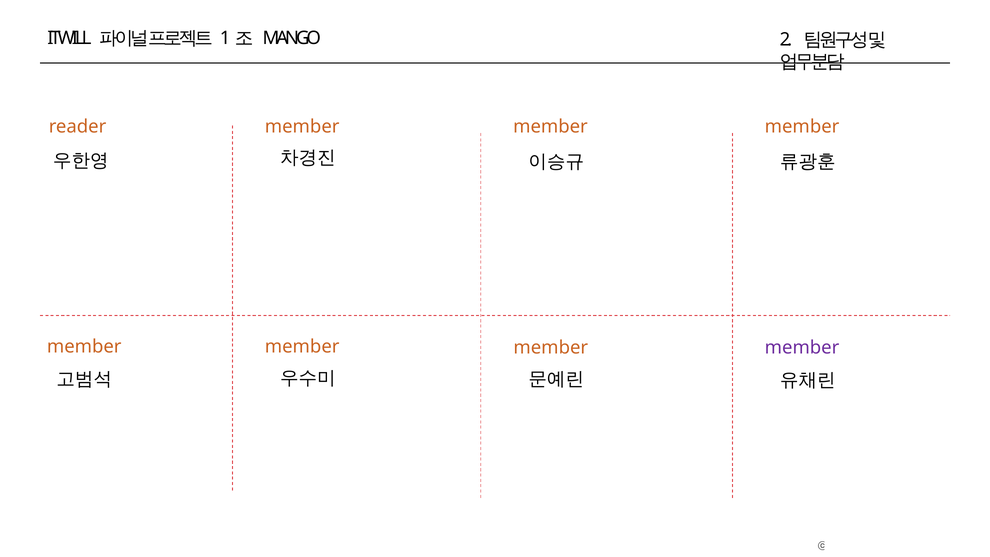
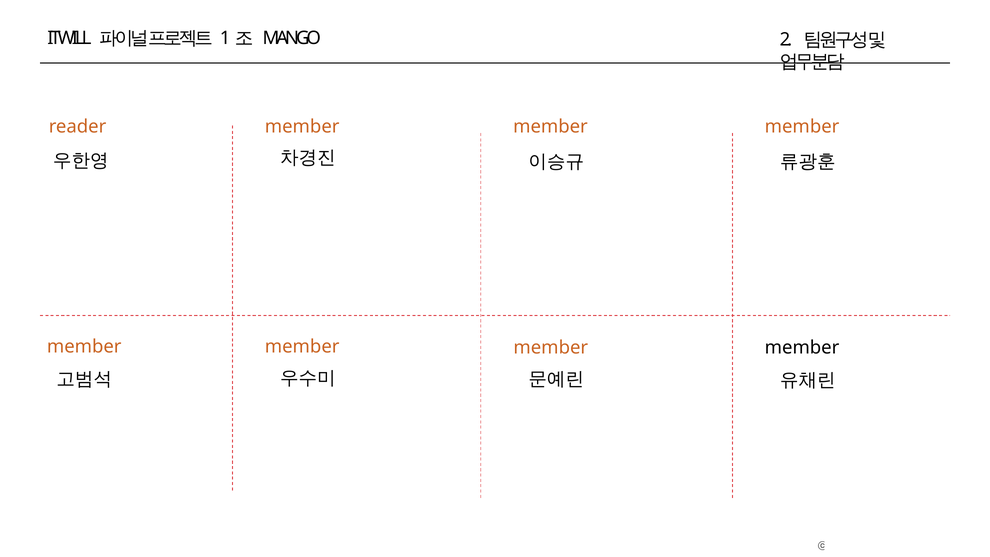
member colour: purple -> black (802, 347)
